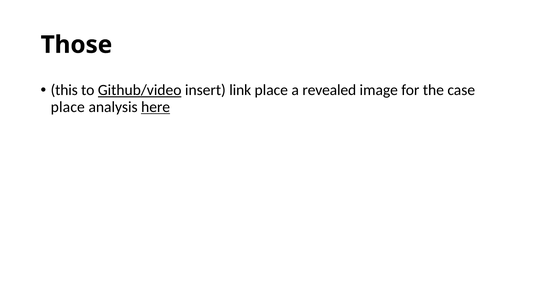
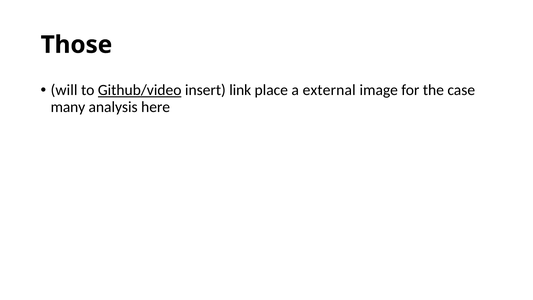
this: this -> will (64, 90)
revealed: revealed -> external (329, 90)
place: place -> many (68, 107)
here underline: present -> none (156, 107)
